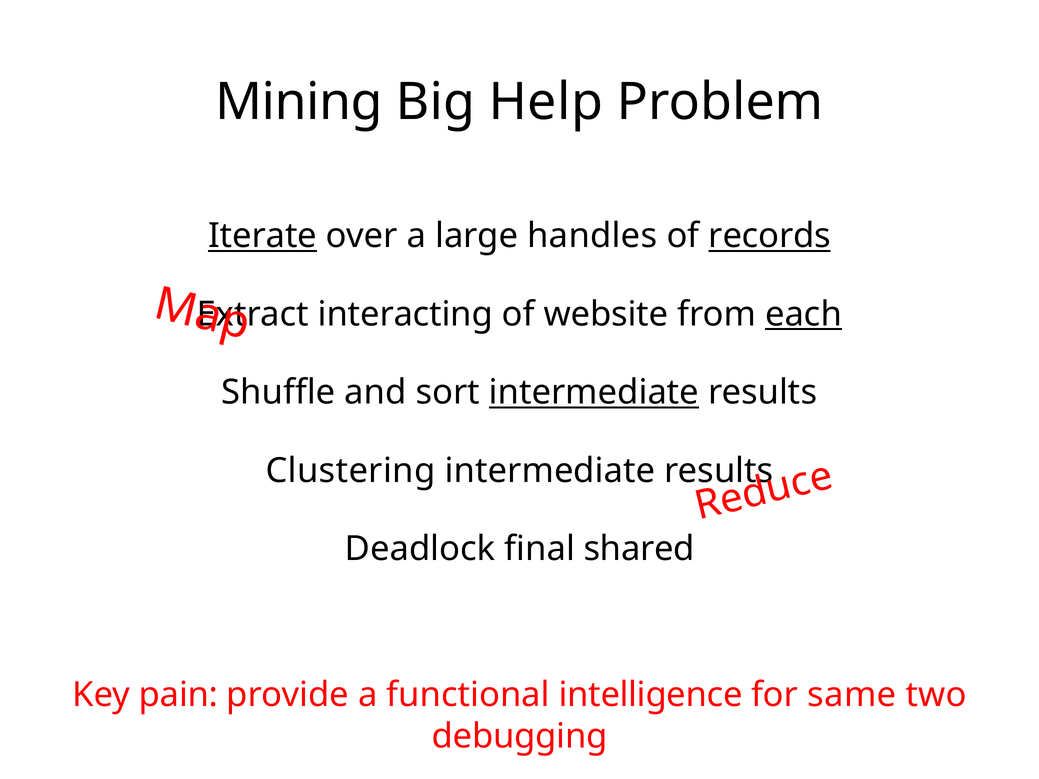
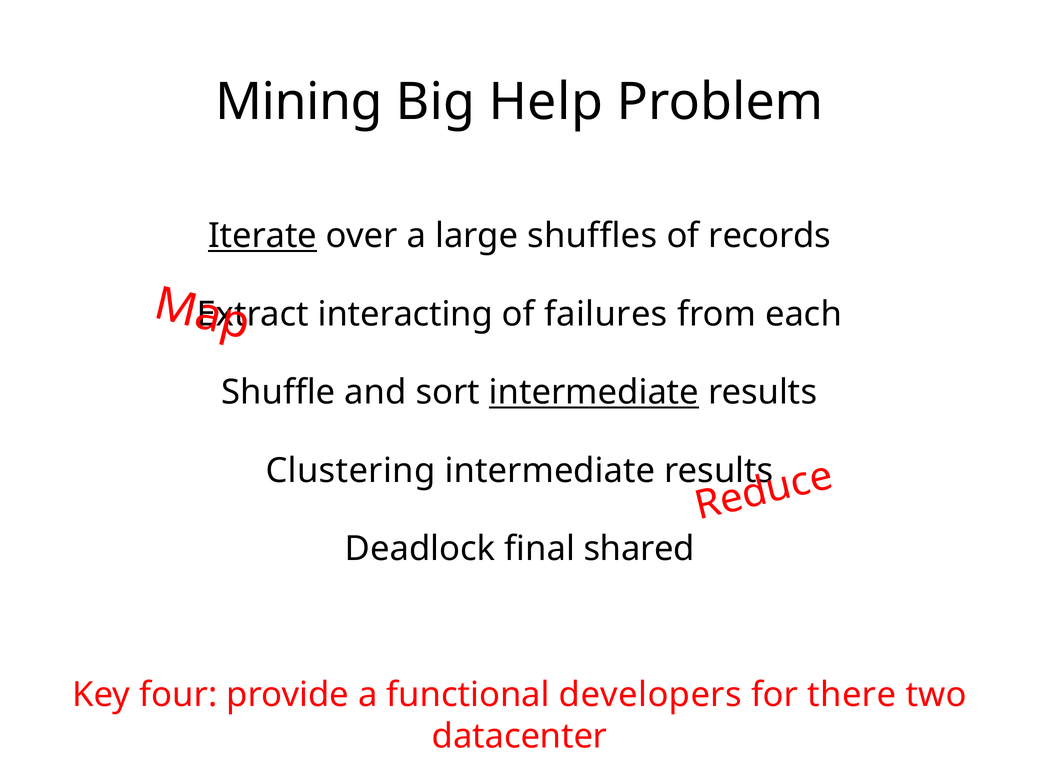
handles: handles -> shuffles (592, 236)
records underline: present -> none (770, 236)
website: website -> failures (606, 314)
each underline: present -> none (804, 314)
pain: pain -> four (178, 695)
intelligence: intelligence -> developers (650, 695)
same: same -> there (852, 695)
debugging: debugging -> datacenter (520, 737)
